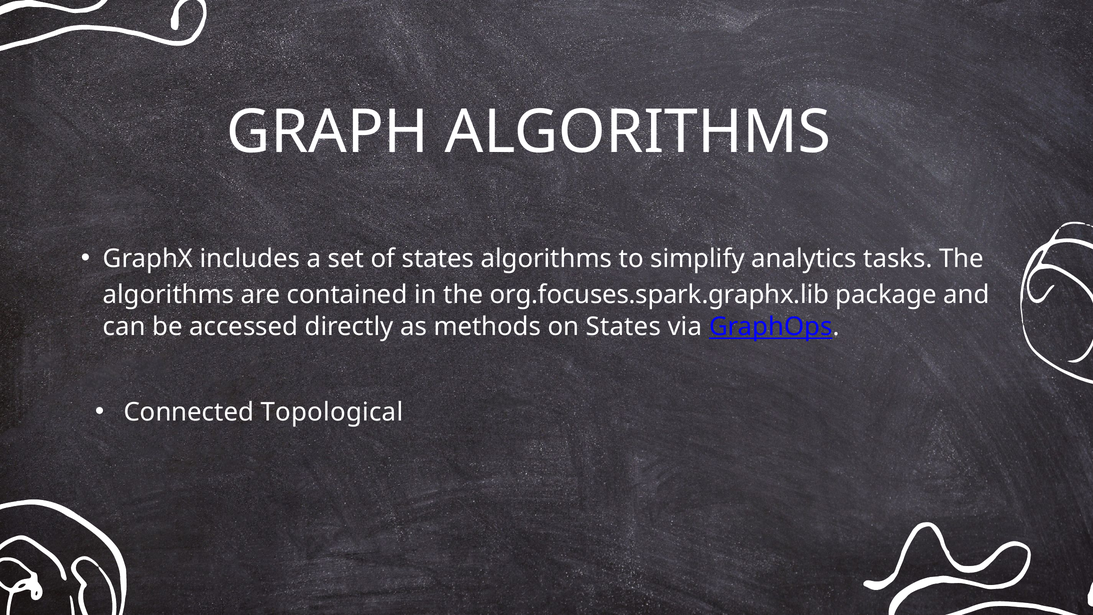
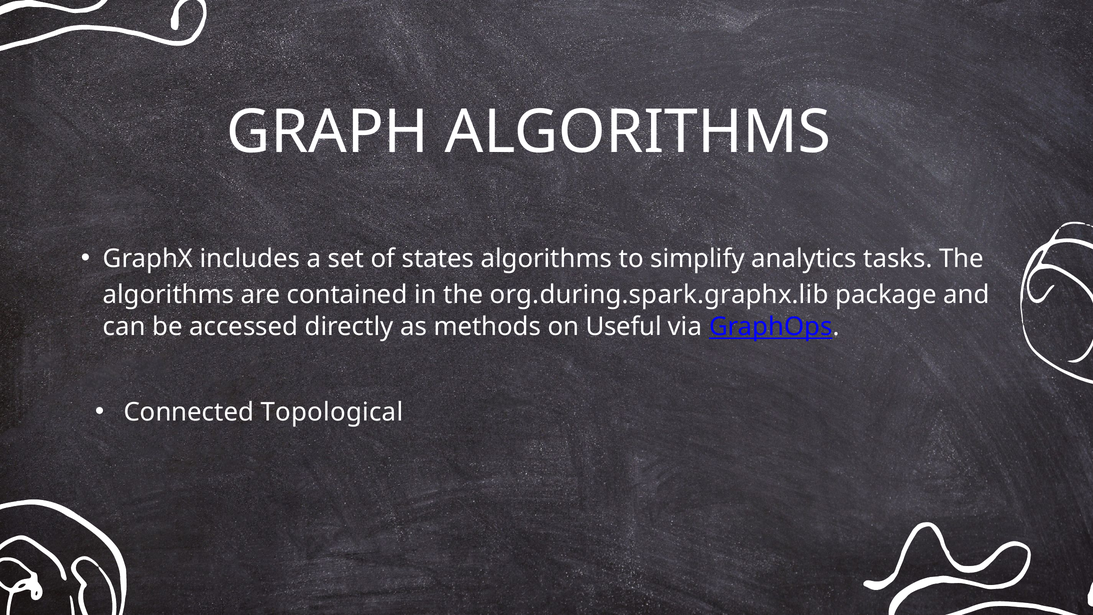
org.focuses.spark.graphx.lib: org.focuses.spark.graphx.lib -> org.during.spark.graphx.lib (659, 295)
on States: States -> Useful (624, 327)
